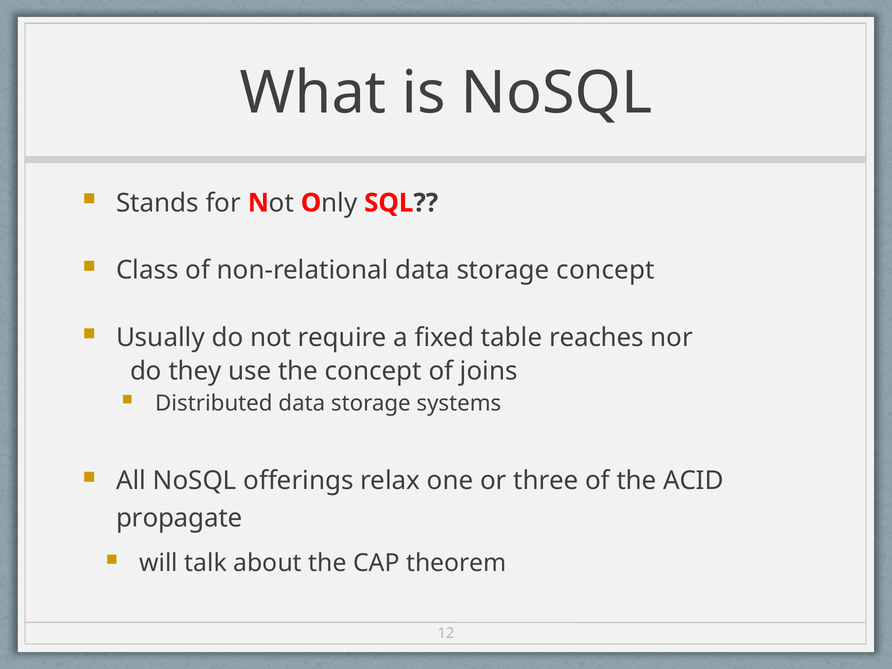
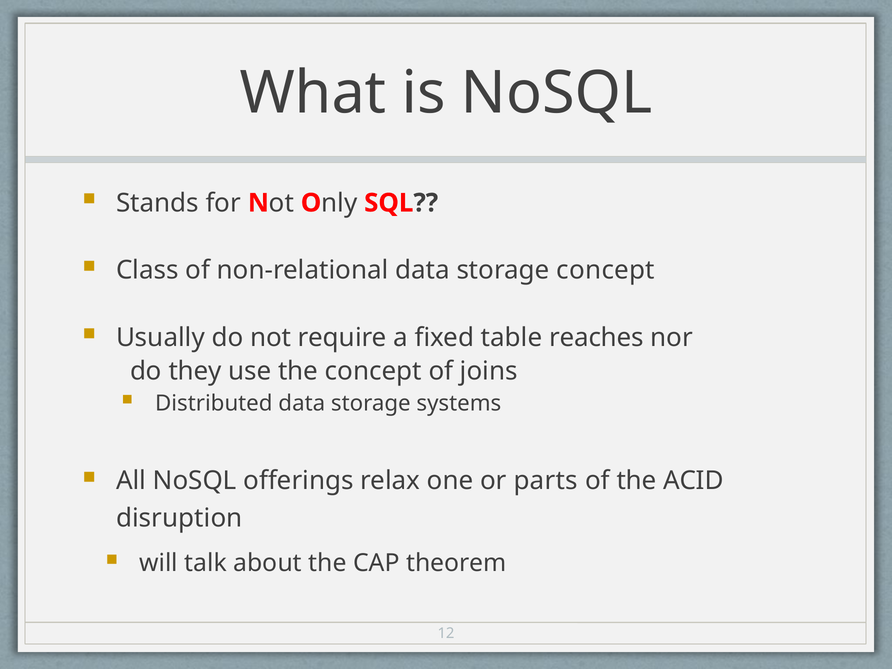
three: three -> parts (546, 481)
propagate: propagate -> disruption (179, 518)
